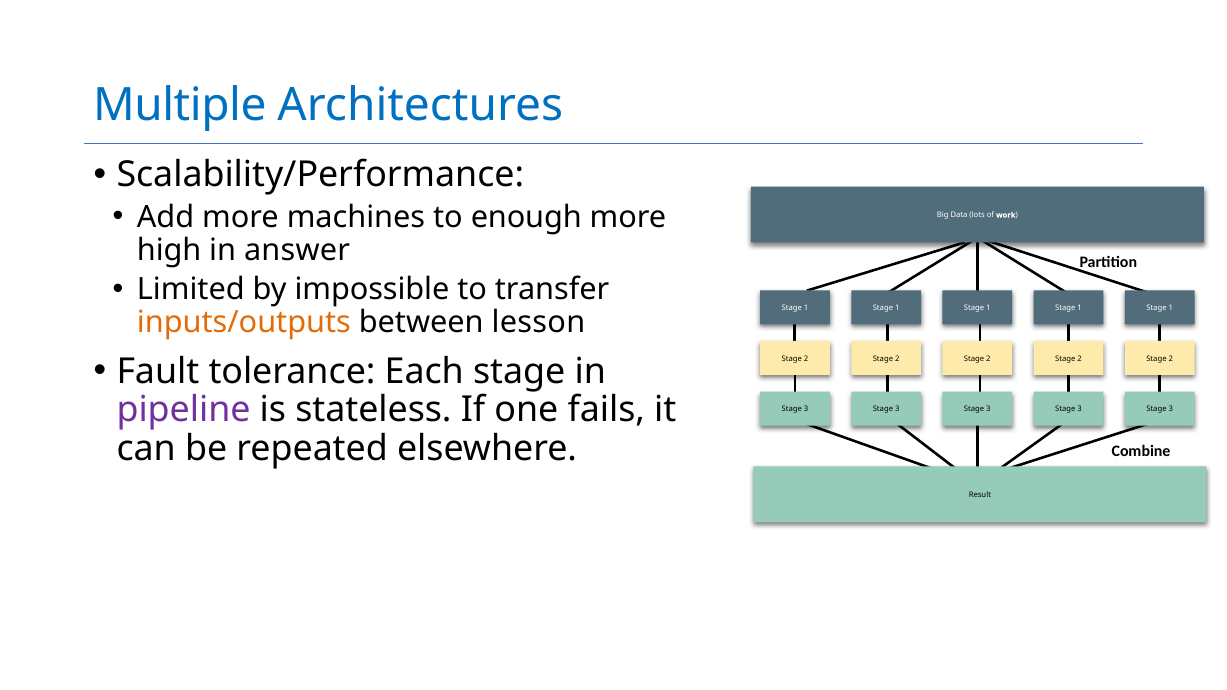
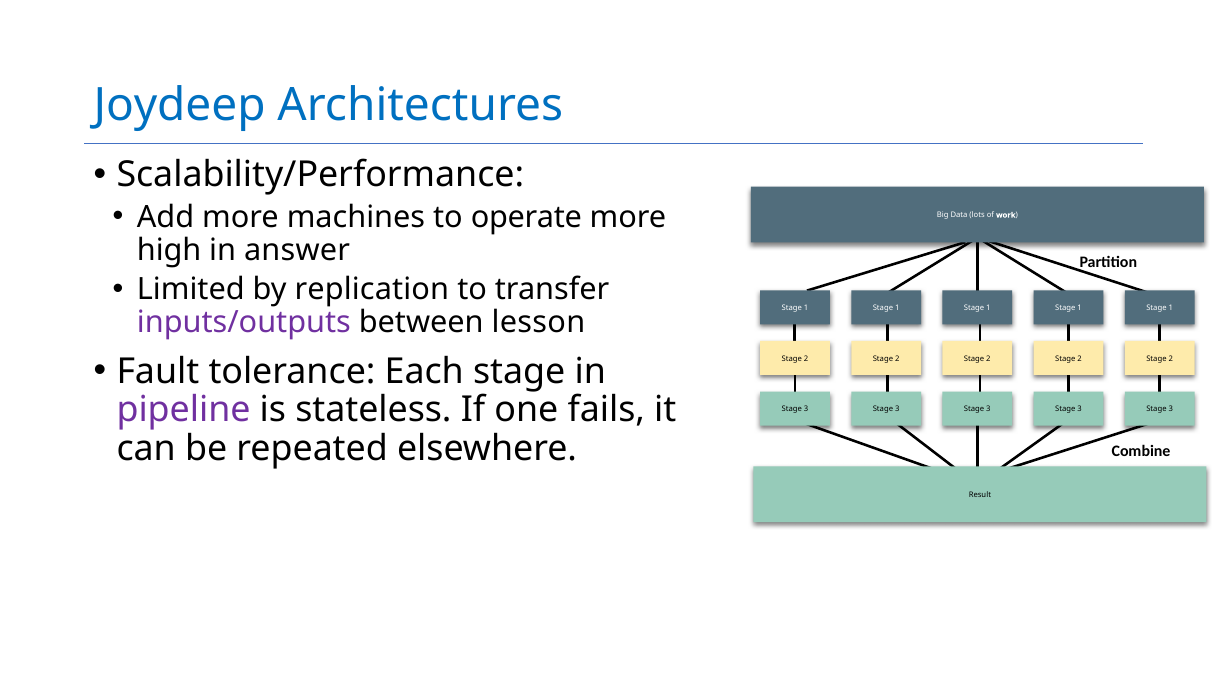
Multiple: Multiple -> Joydeep (180, 105)
enough: enough -> operate (526, 217)
impossible: impossible -> replication (372, 290)
inputs/outputs colour: orange -> purple (244, 323)
